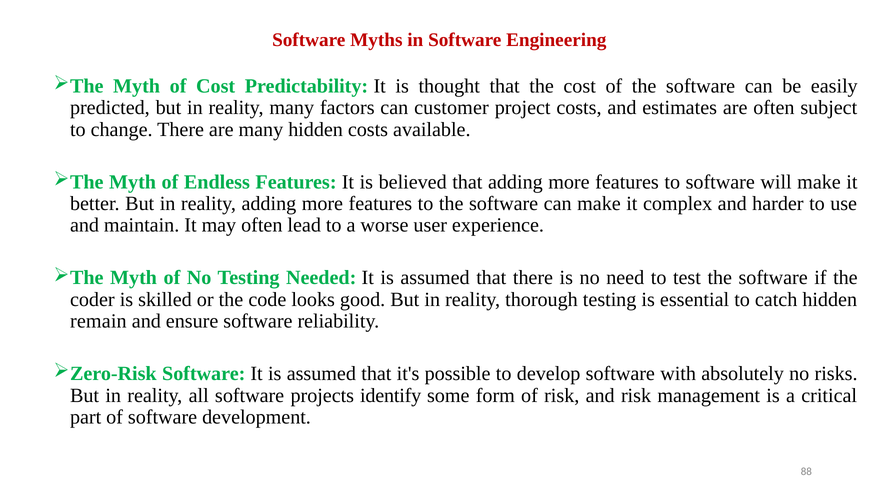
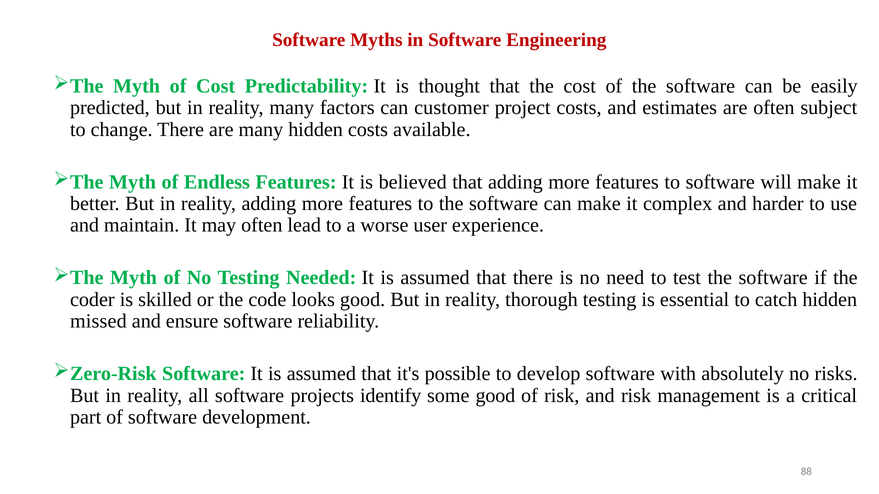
remain: remain -> missed (98, 322)
some form: form -> good (495, 396)
